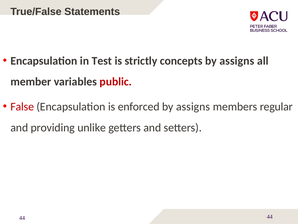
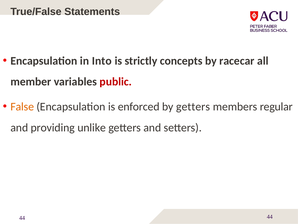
Test: Test -> Into (102, 61)
assigns: assigns -> racecar (237, 61)
False colour: red -> orange (22, 106)
enforced by assigns: assigns -> getters (193, 106)
